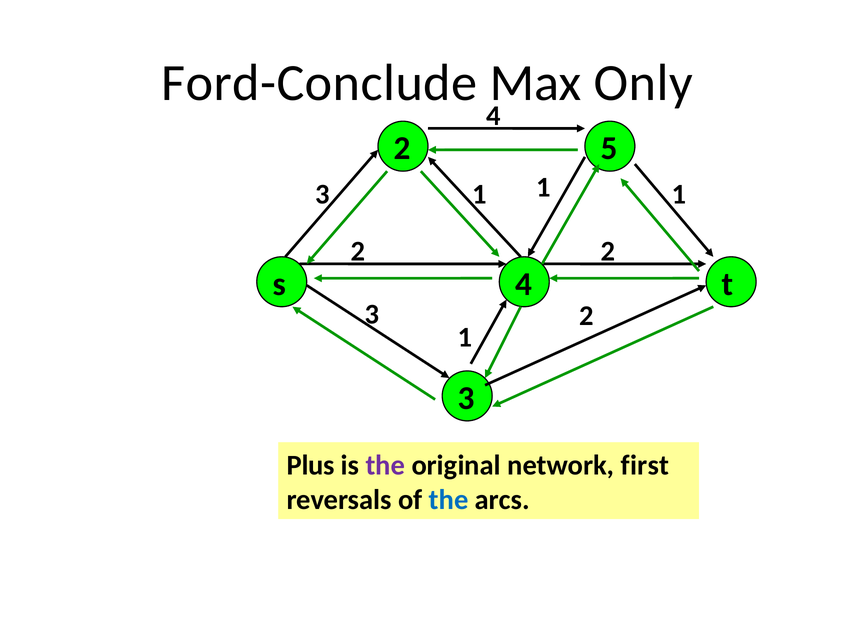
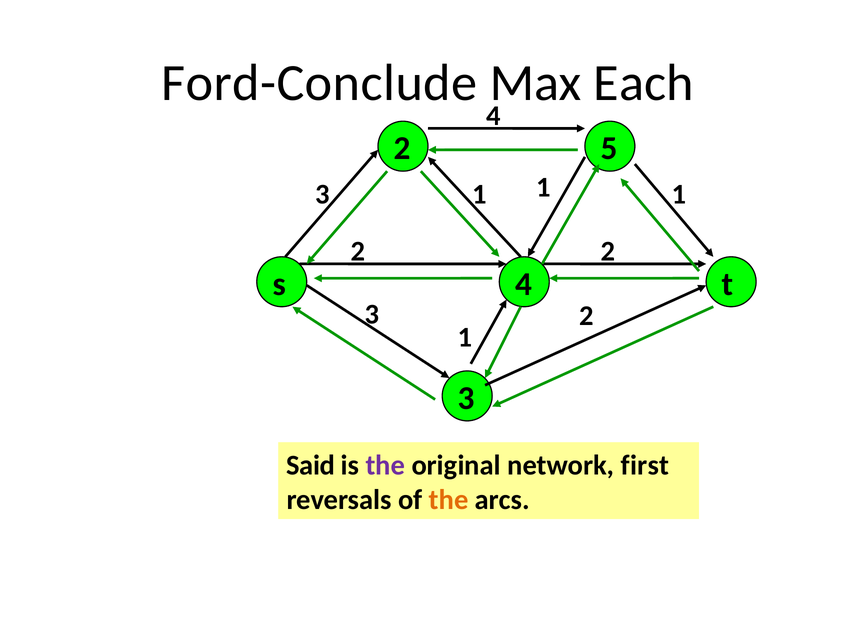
Only: Only -> Each (644, 83)
Plus: Plus -> Said (311, 466)
the colour: blue -> orange (449, 500)
